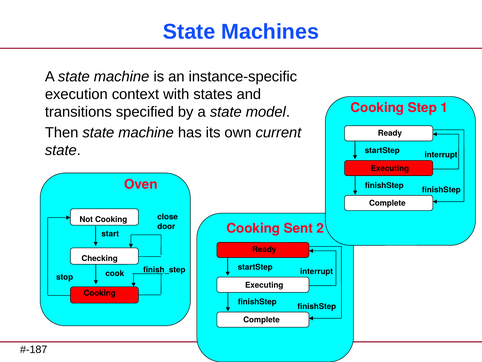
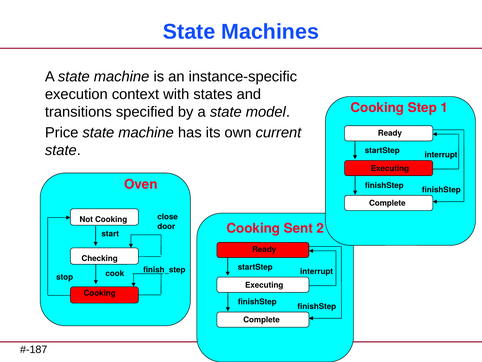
Then: Then -> Price (62, 132)
